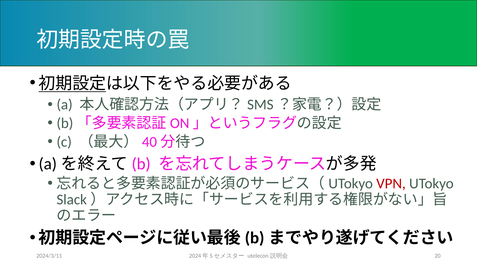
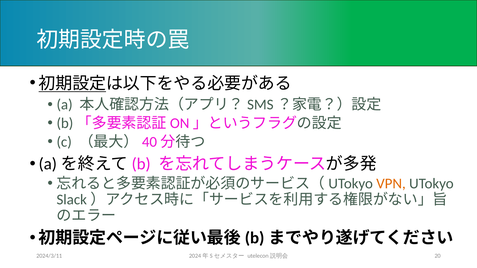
VPN colour: red -> orange (391, 184)
